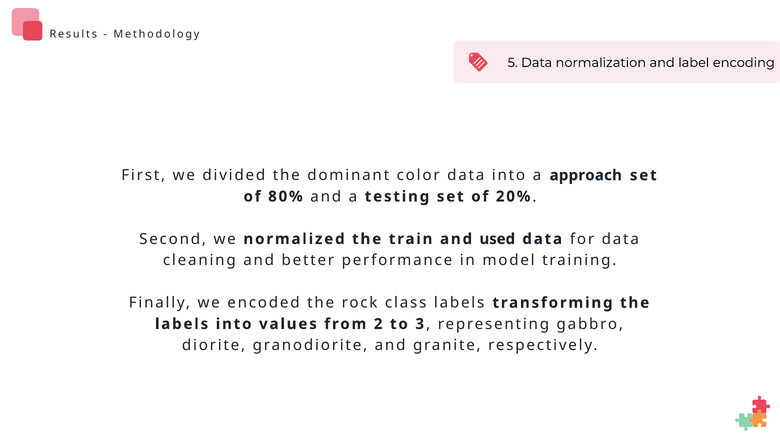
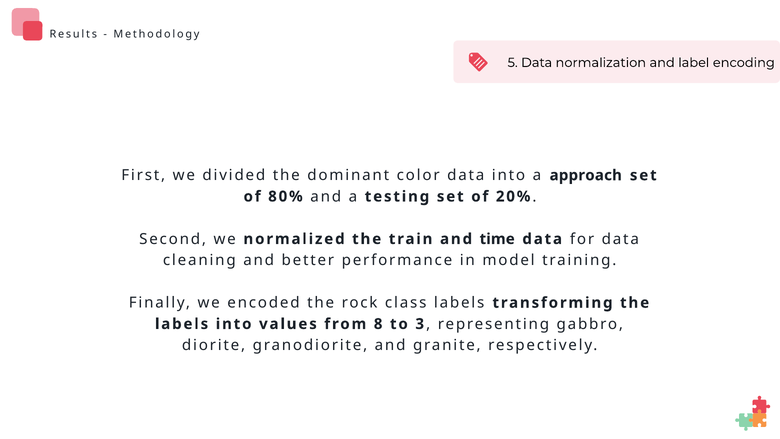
used: used -> time (497, 239)
2: 2 -> 8 (378, 324)
